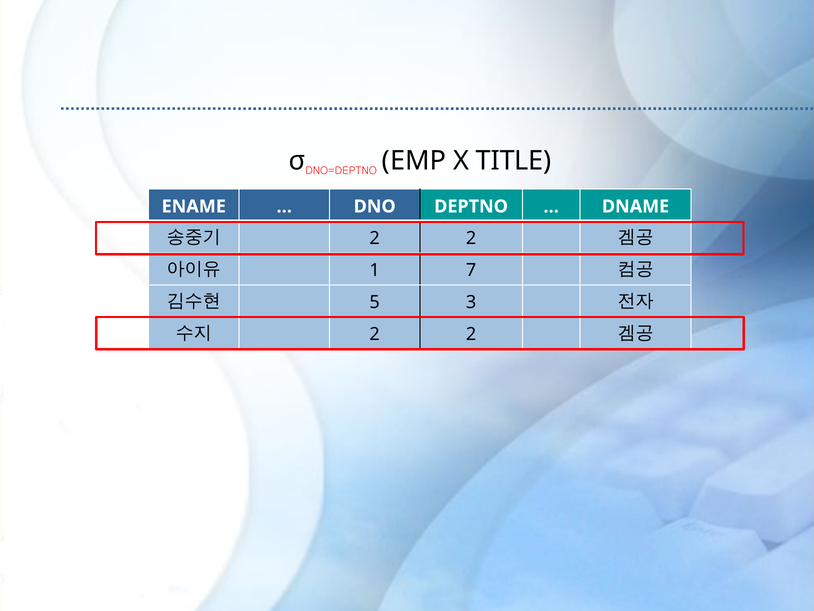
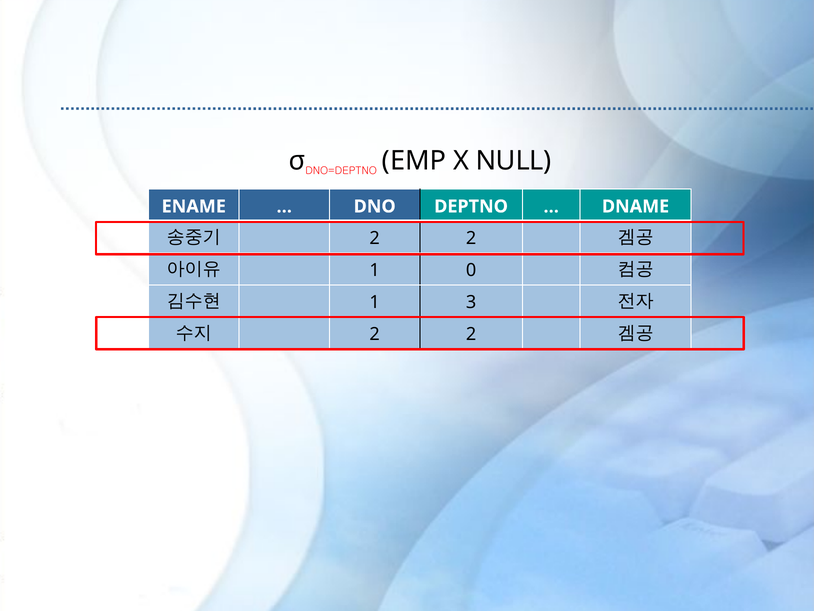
TITLE: TITLE -> NULL (514, 161)
7: 7 -> 0 (471, 270)
5: 5 -> 1 (375, 302)
